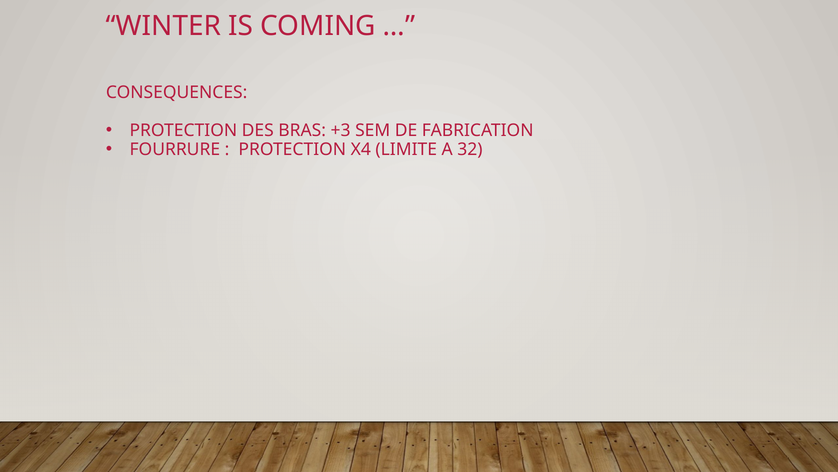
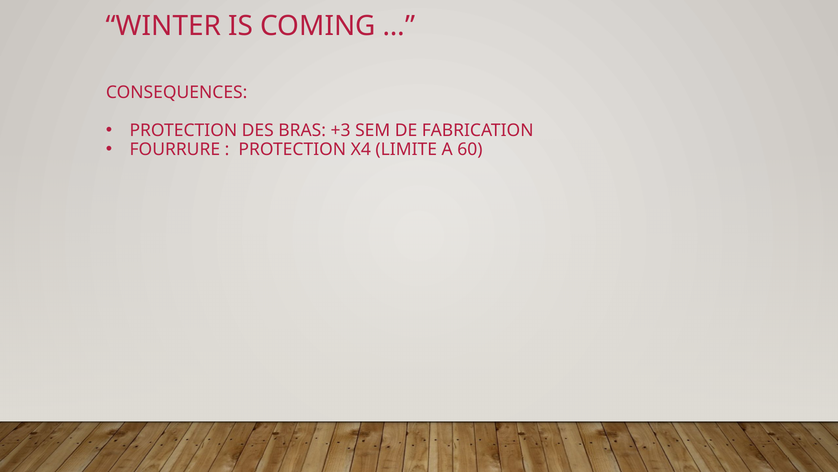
32: 32 -> 60 (470, 149)
